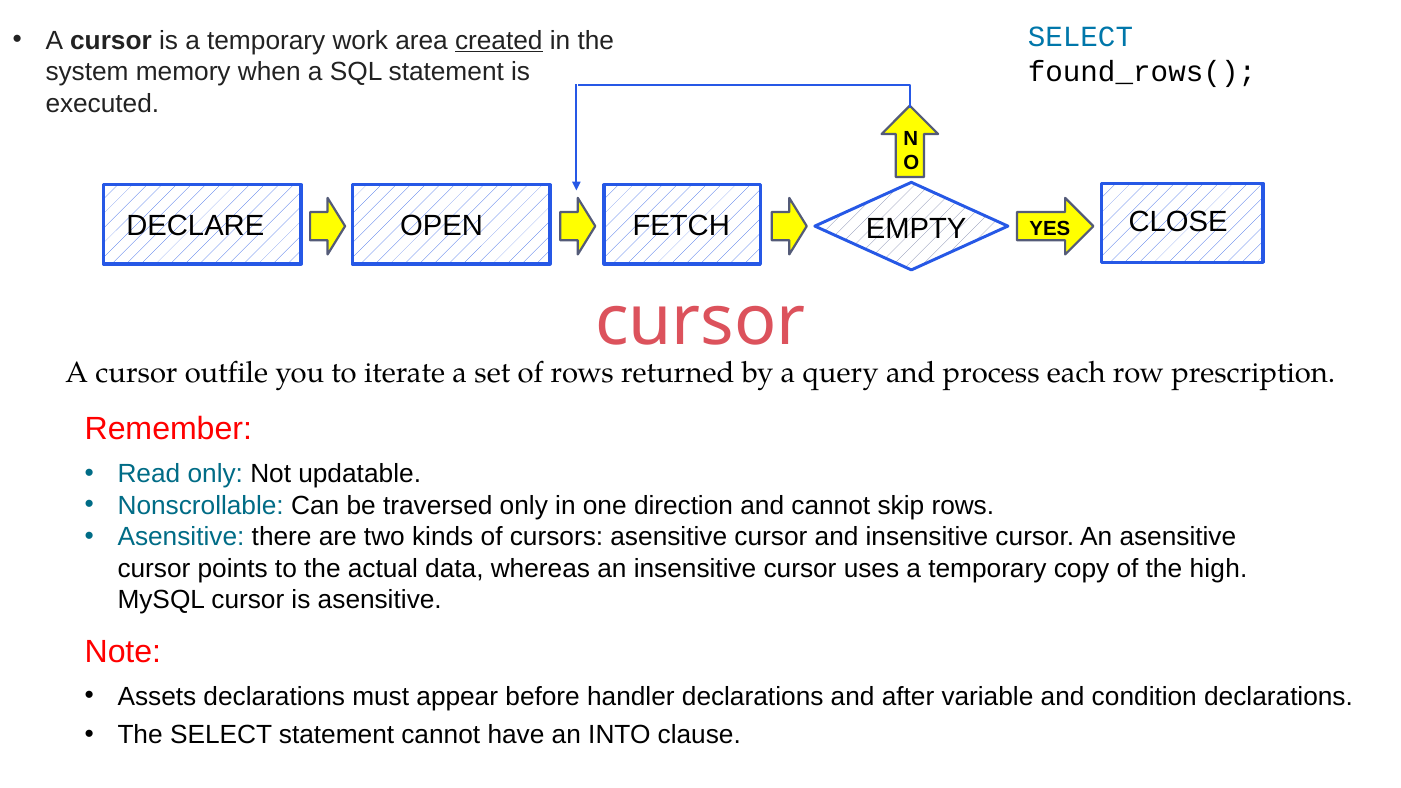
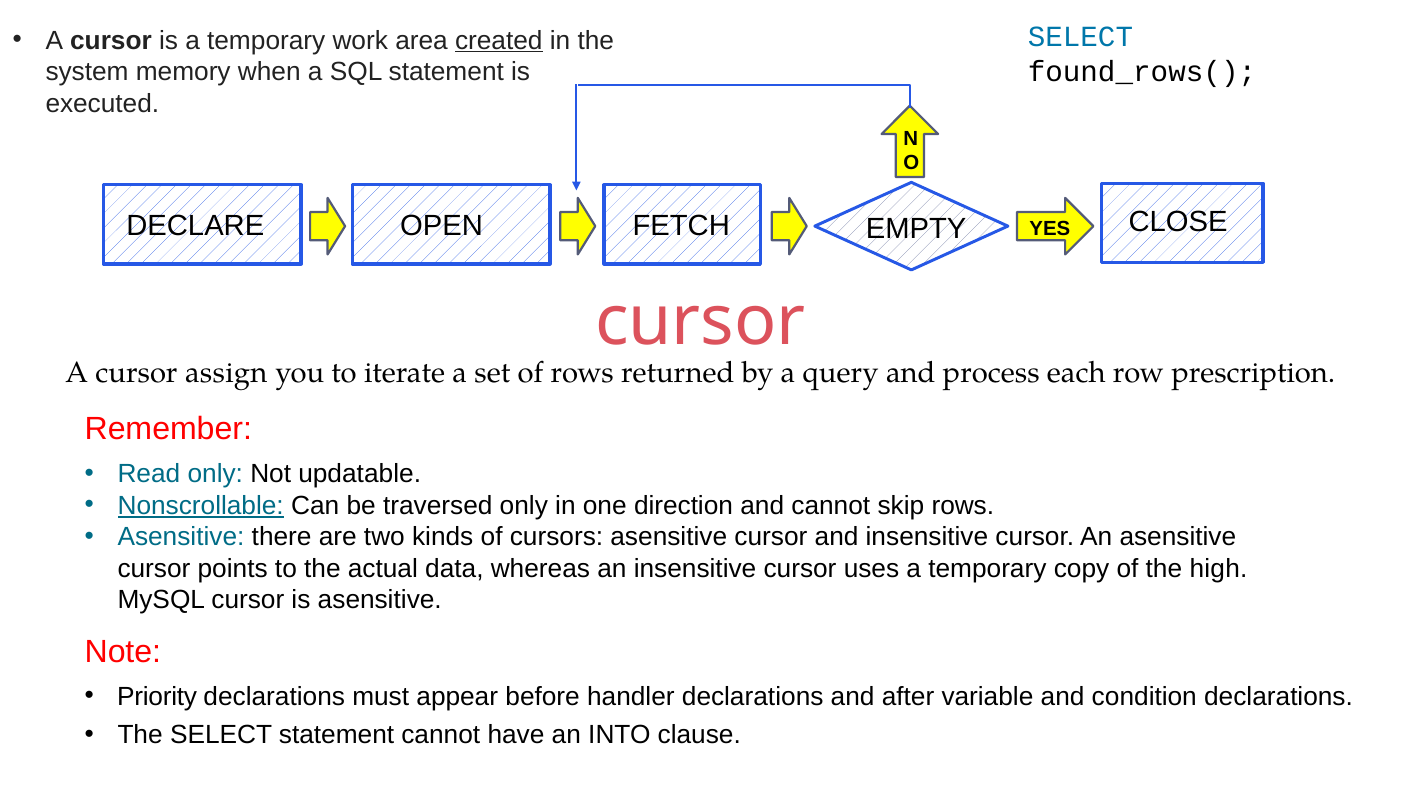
outfile: outfile -> assign (226, 373)
Nonscrollable underline: none -> present (201, 506)
Assets: Assets -> Priority (157, 697)
